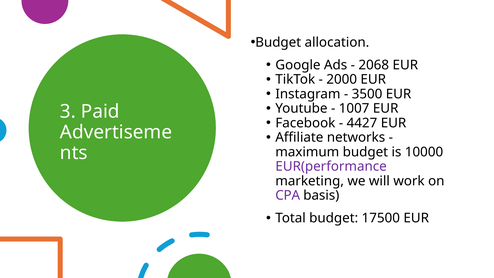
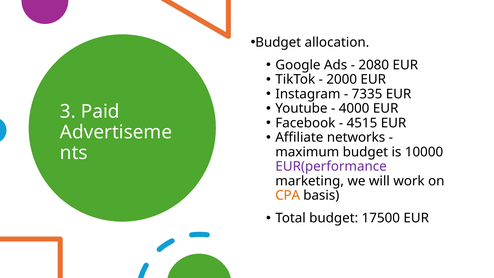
2068: 2068 -> 2080 (374, 65)
3500: 3500 -> 7335 (367, 94)
1007: 1007 -> 4000 (354, 108)
4427: 4427 -> 4515 (362, 123)
CPA colour: purple -> orange (288, 195)
